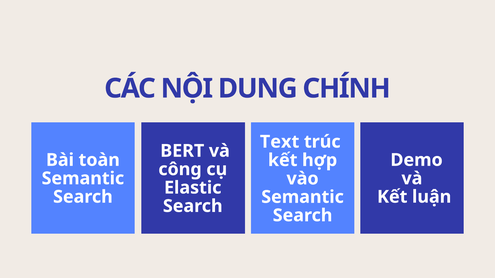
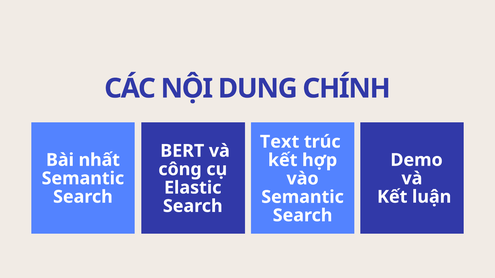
toàn: toàn -> nhất (99, 160)
